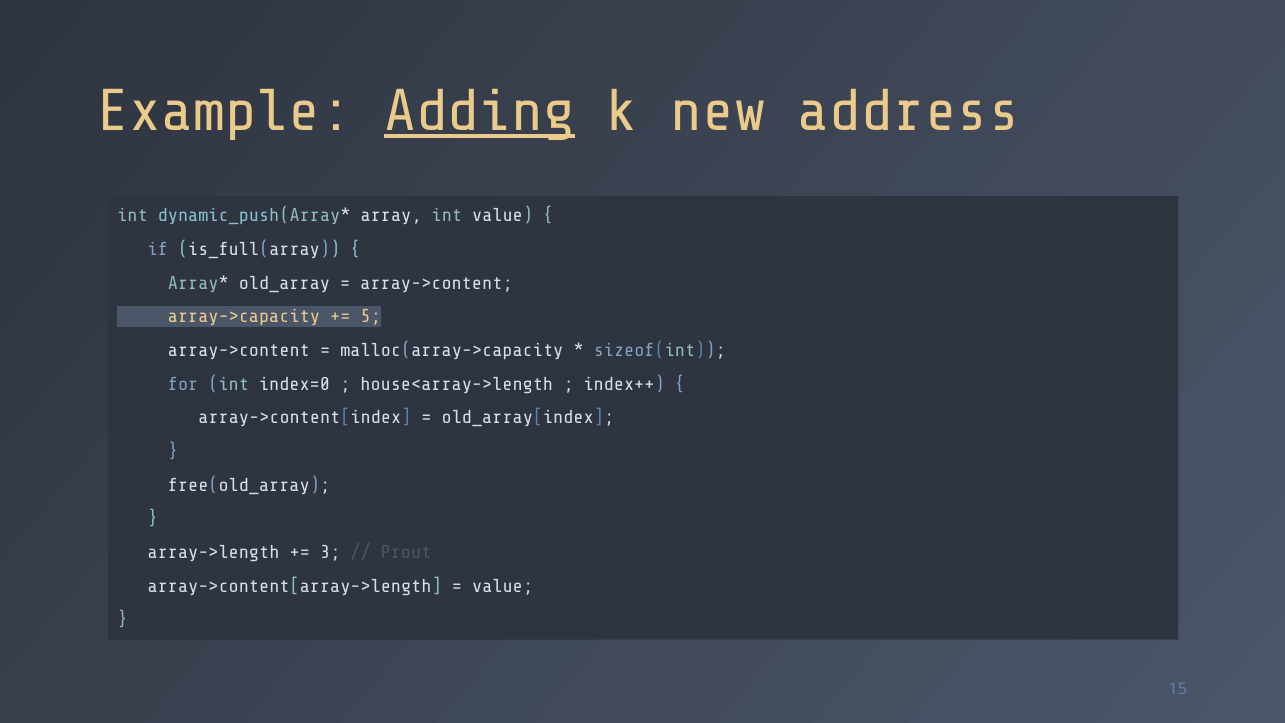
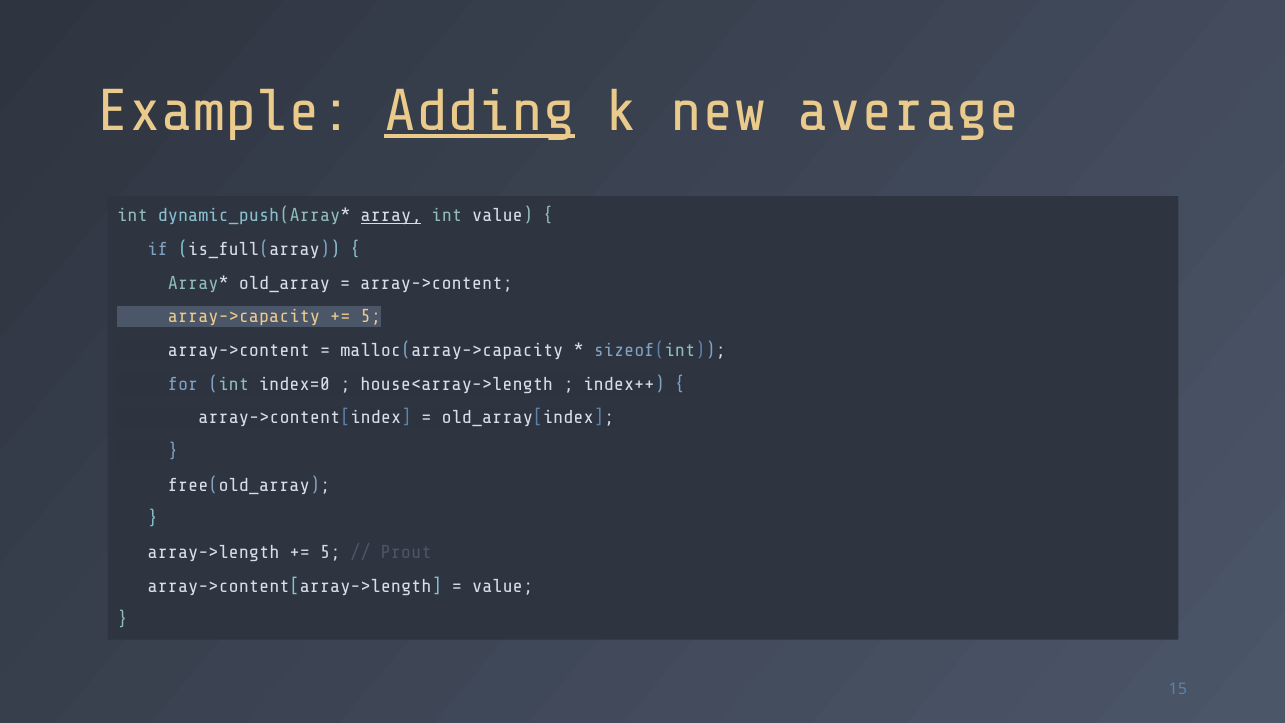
address: address -> average (909, 111)
array underline: none -> present (391, 216)
3: 3 -> 5 (330, 552)
